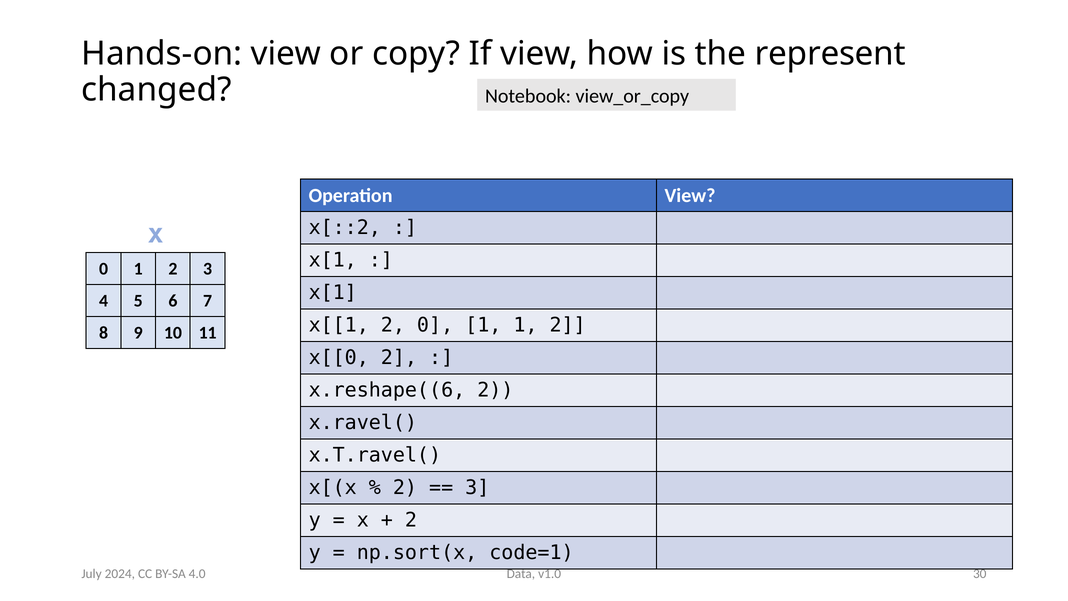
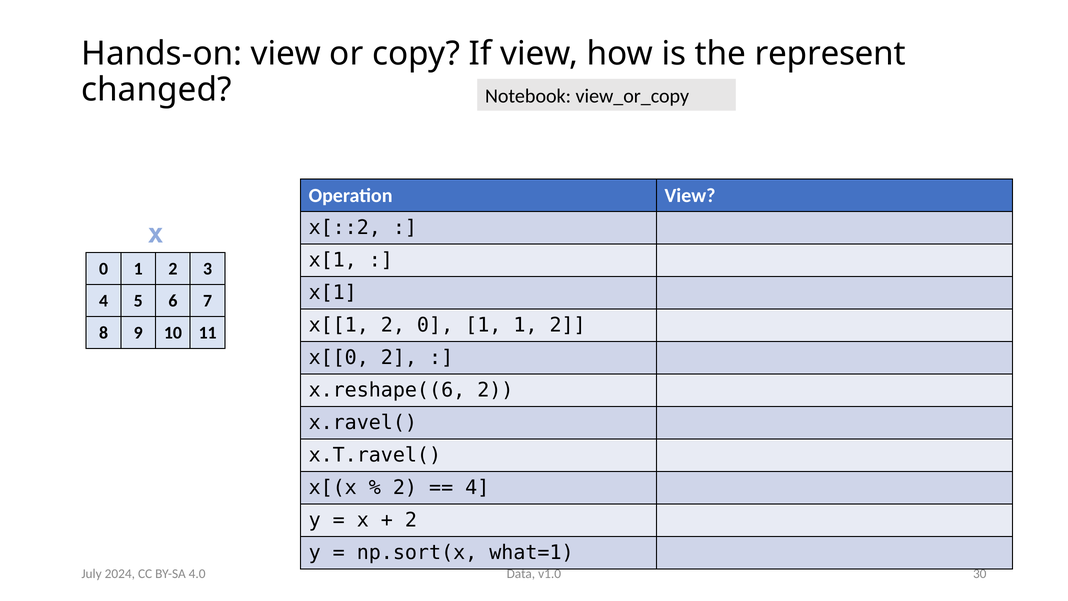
3: 3 -> 4 (477, 487)
code=1: code=1 -> what=1 (531, 552)
